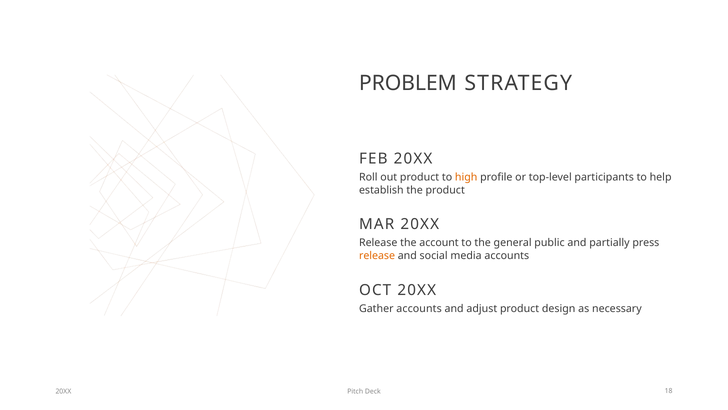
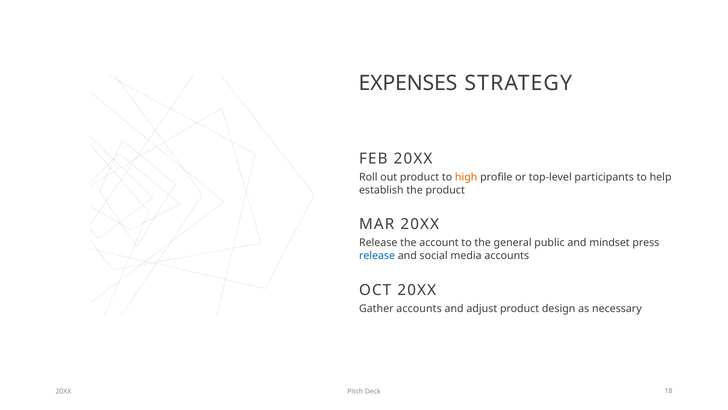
PROBLEM: PROBLEM -> EXPENSES (408, 83)
partially: partially -> mindset (609, 243)
release colour: orange -> blue (377, 255)
